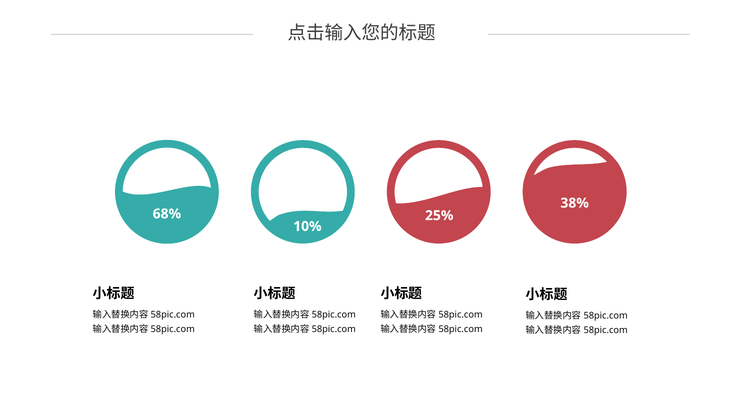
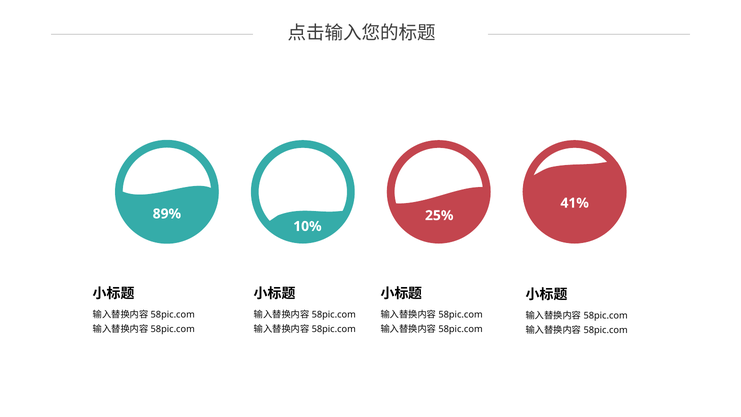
38%: 38% -> 41% (575, 203)
68%: 68% -> 89% (167, 214)
